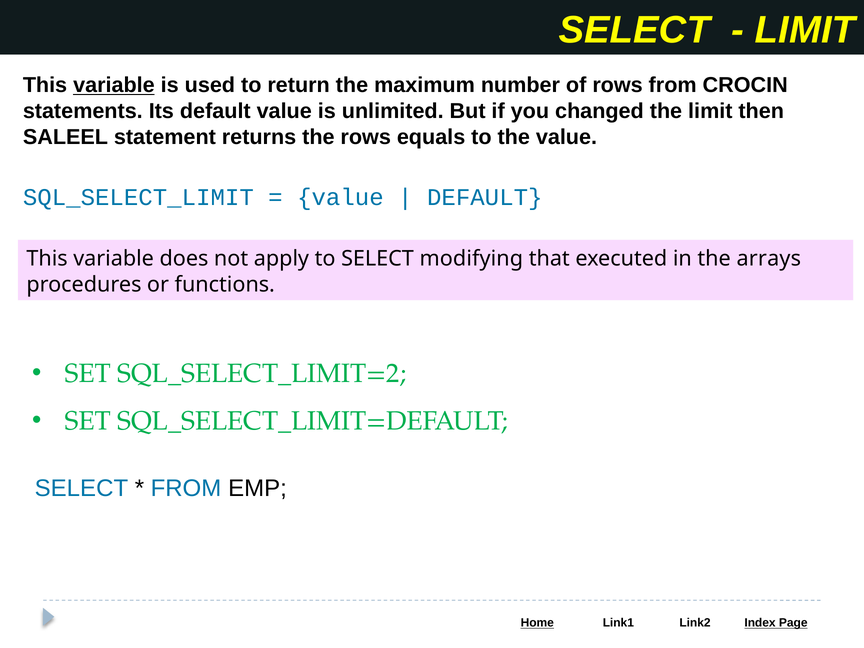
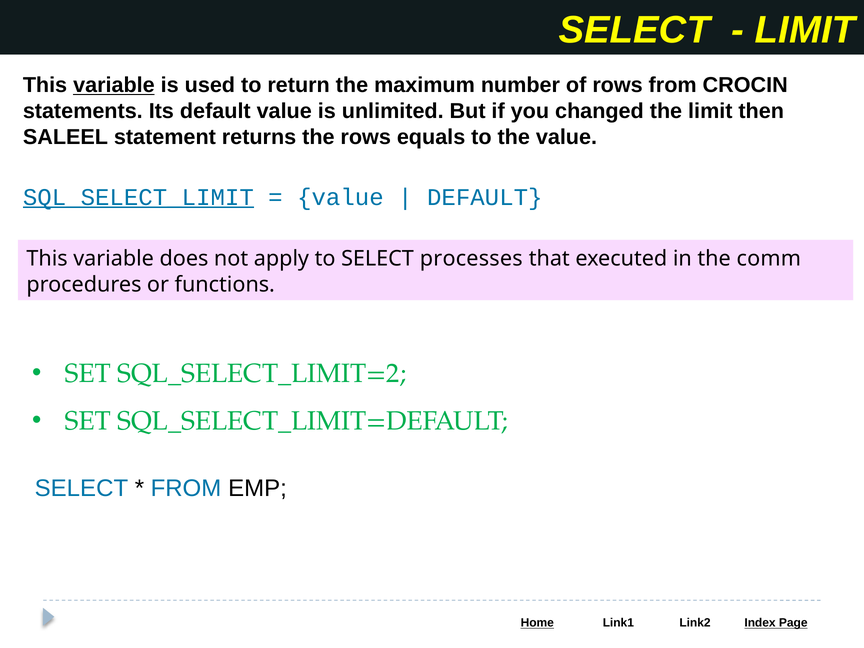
SQL_SELECT_LIMIT underline: none -> present (138, 197)
modifying: modifying -> processes (471, 259)
arrays: arrays -> comm (769, 259)
